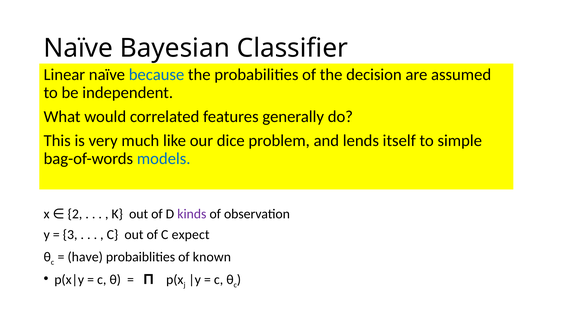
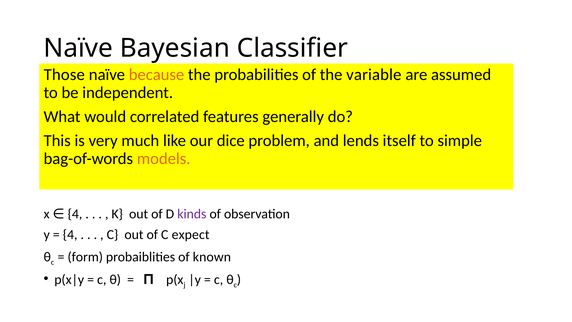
Linear: Linear -> Those (64, 74)
because colour: blue -> orange (157, 74)
decision: decision -> variable (374, 74)
models colour: blue -> orange (164, 158)
x 2: 2 -> 4 (75, 214)
3: 3 -> 4 (70, 234)
have: have -> form (85, 257)
